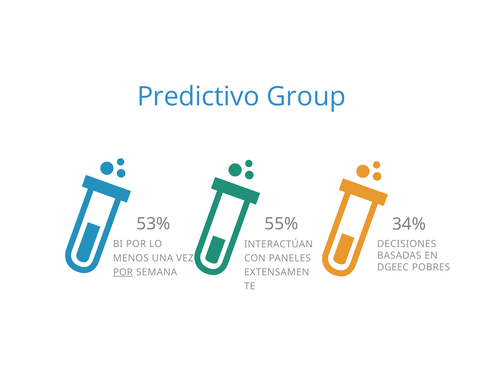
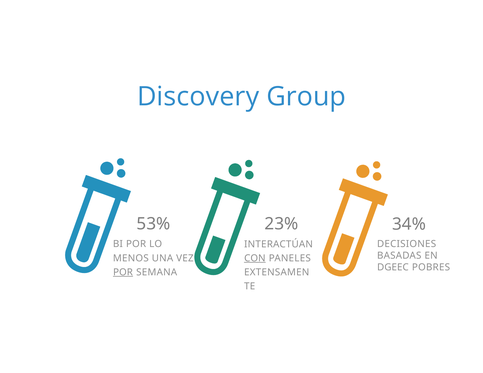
Predictivo: Predictivo -> Discovery (198, 97)
55%: 55% -> 23% (281, 224)
CON underline: none -> present (255, 258)
